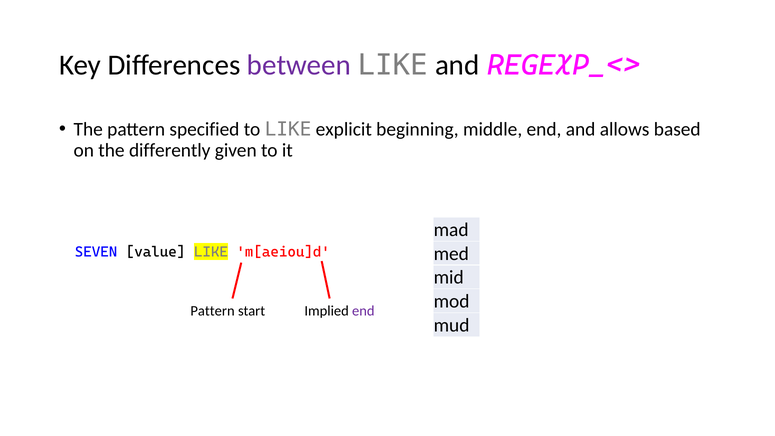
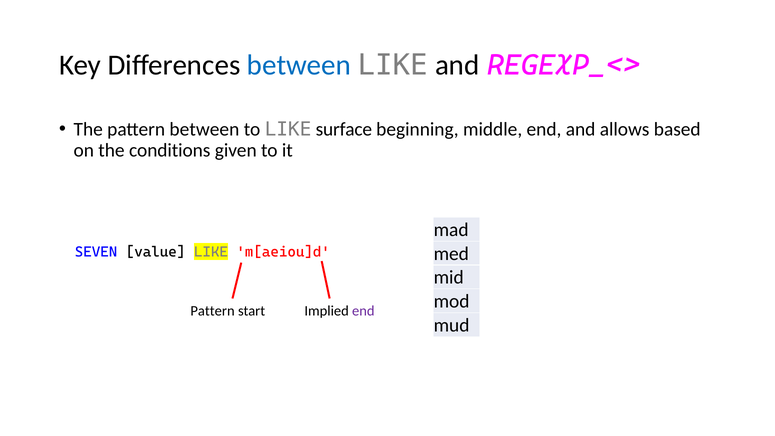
between colour: purple -> blue (299, 65)
pattern specified: specified -> between (204, 129)
explicit: explicit -> surface (344, 129)
differently: differently -> conditions (170, 150)
